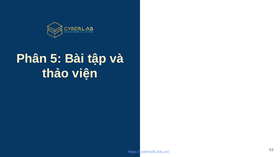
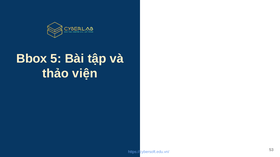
Phân: Phân -> Bbox (32, 59)
